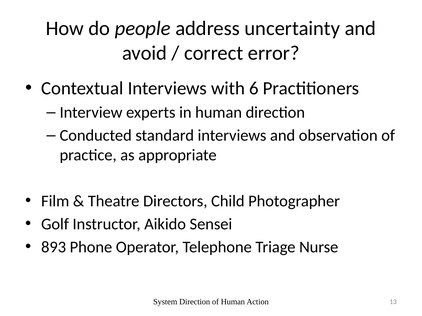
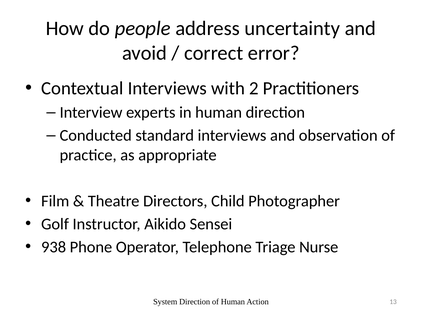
6: 6 -> 2 (254, 89)
893: 893 -> 938 (54, 247)
